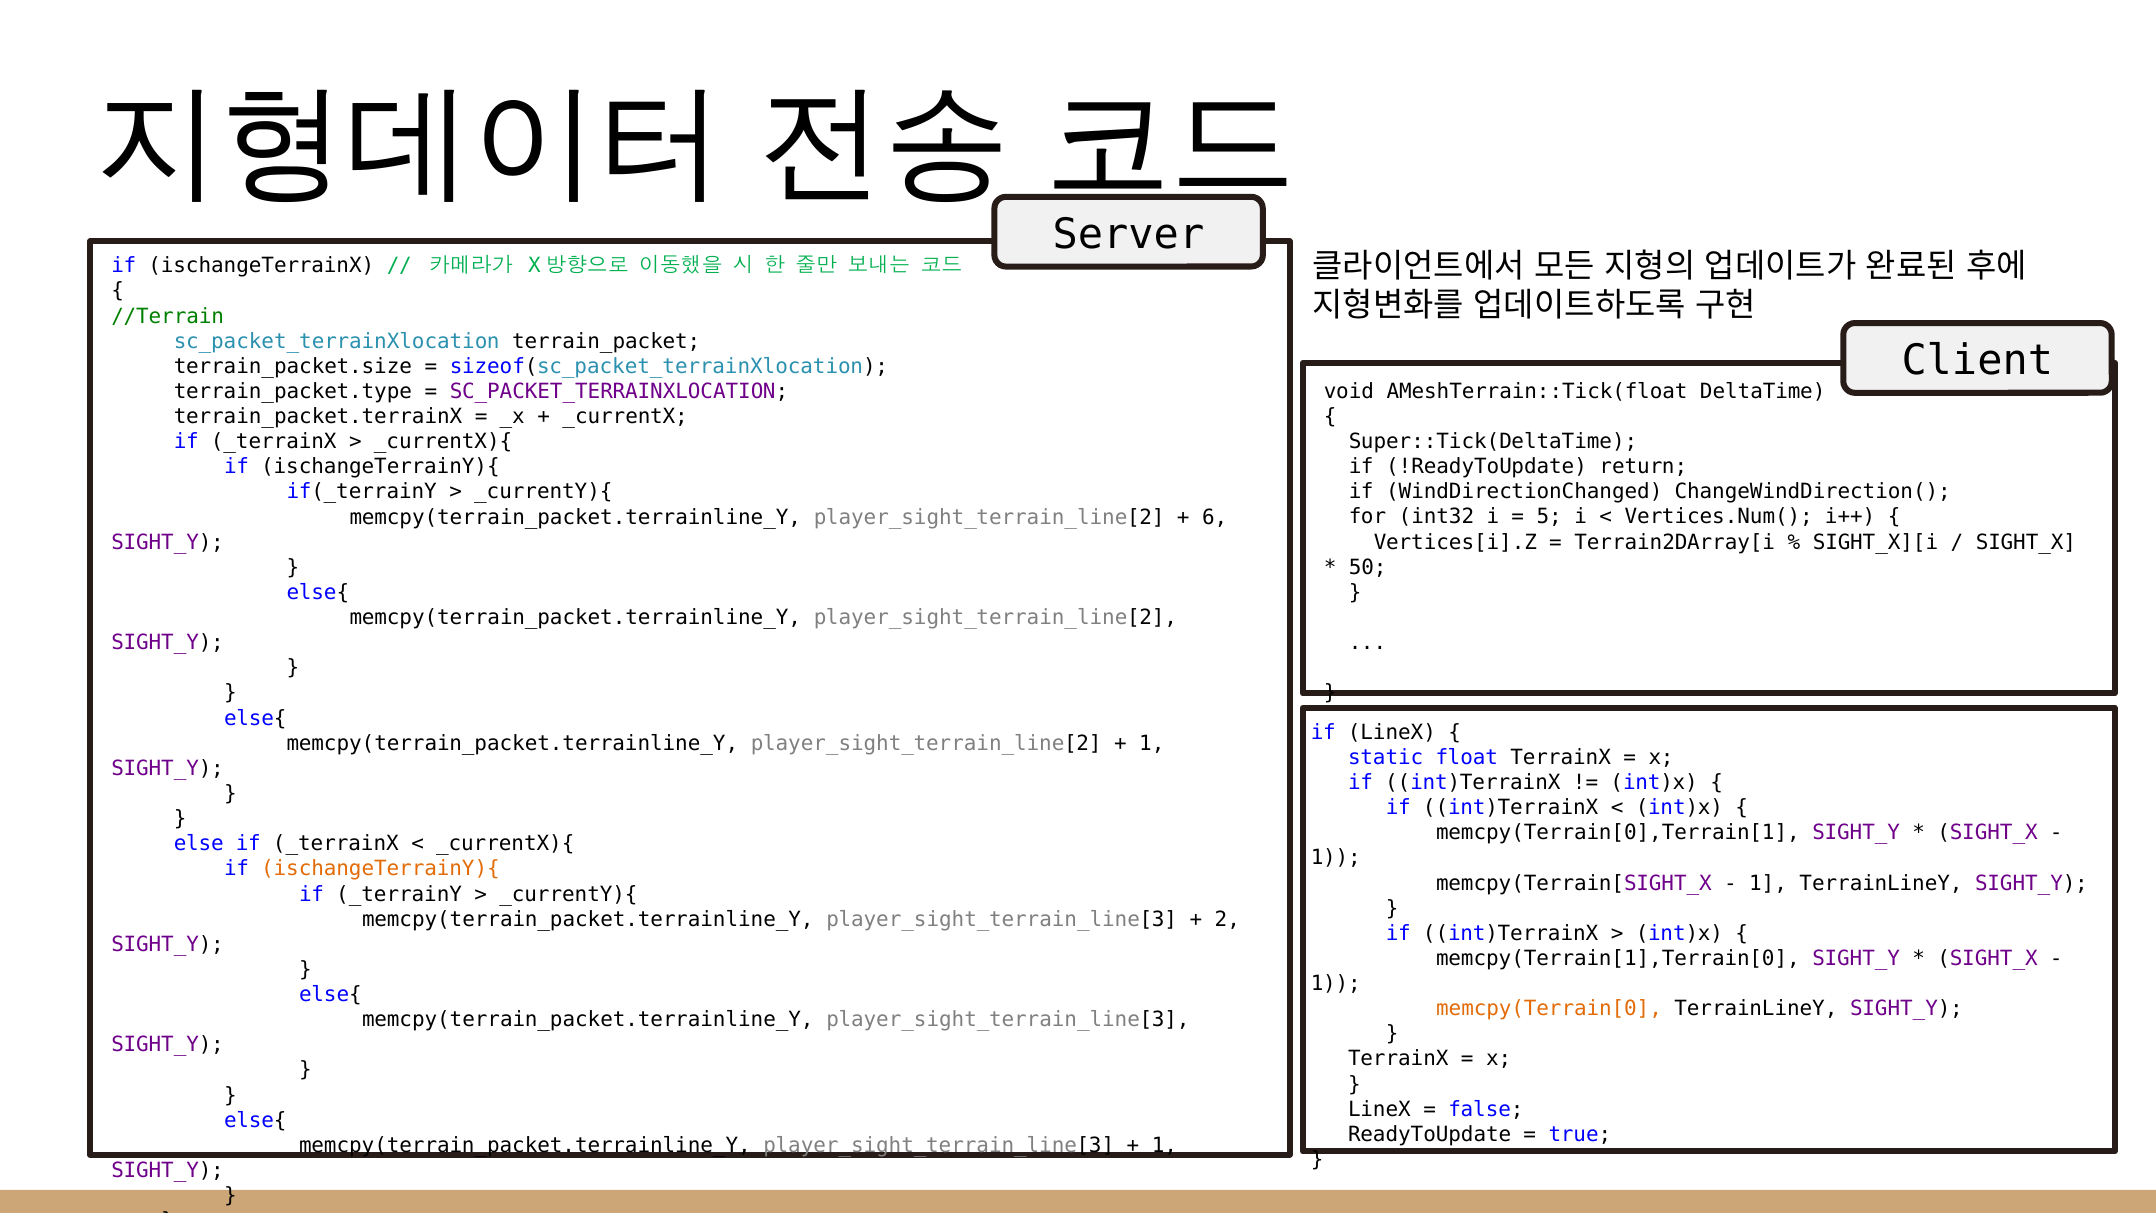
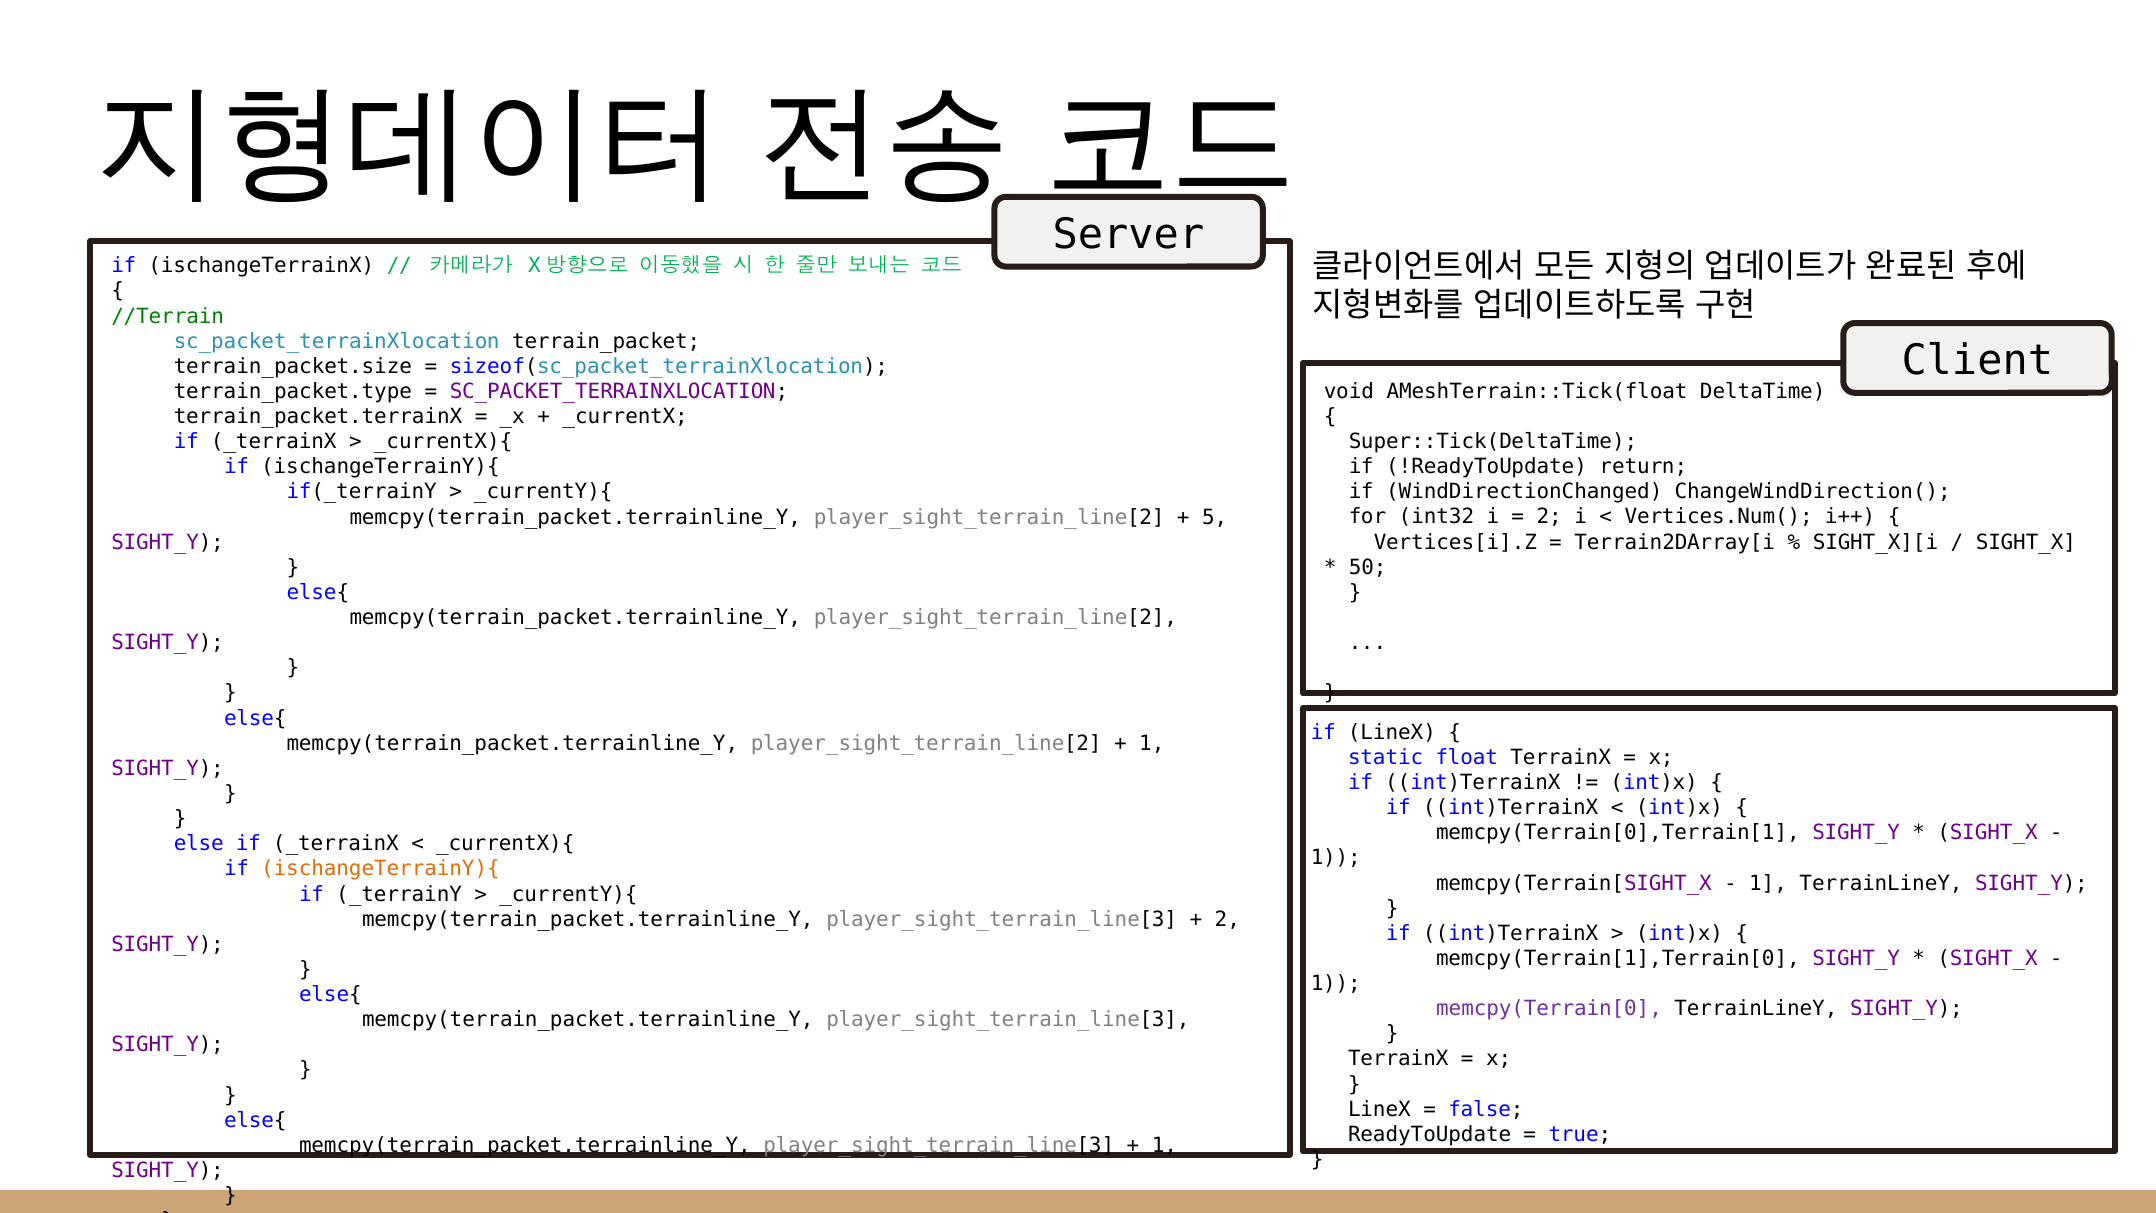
6: 6 -> 5 (1215, 517)
5: 5 -> 2 (1549, 517)
memcpy(Terrain[0 colour: orange -> purple (1549, 1009)
